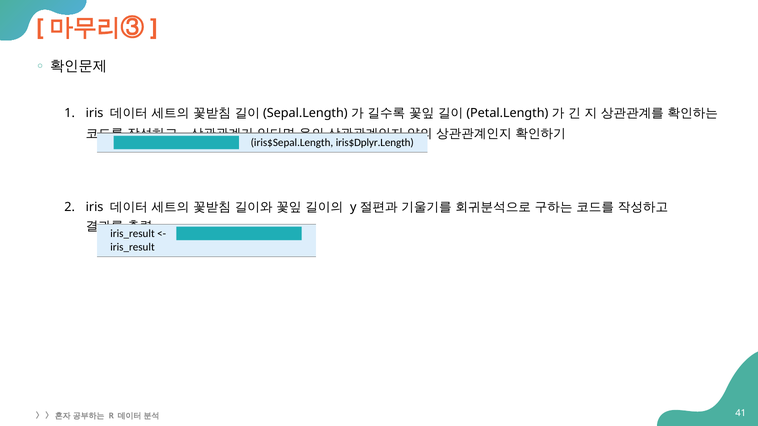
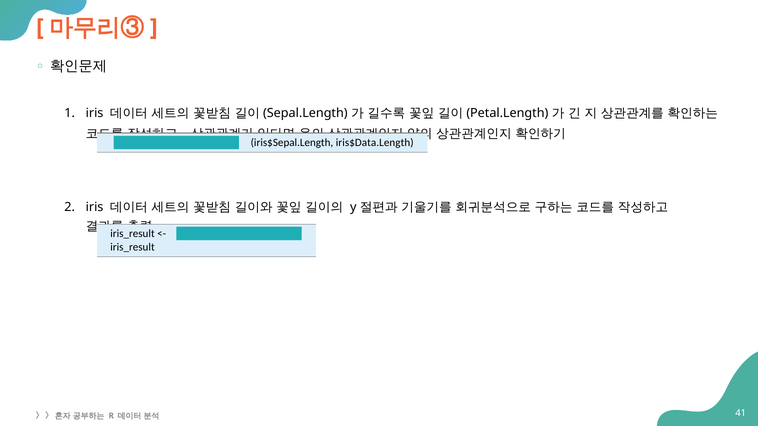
iris$Dplyr.Length: iris$Dplyr.Length -> iris$Data.Length (375, 143)
